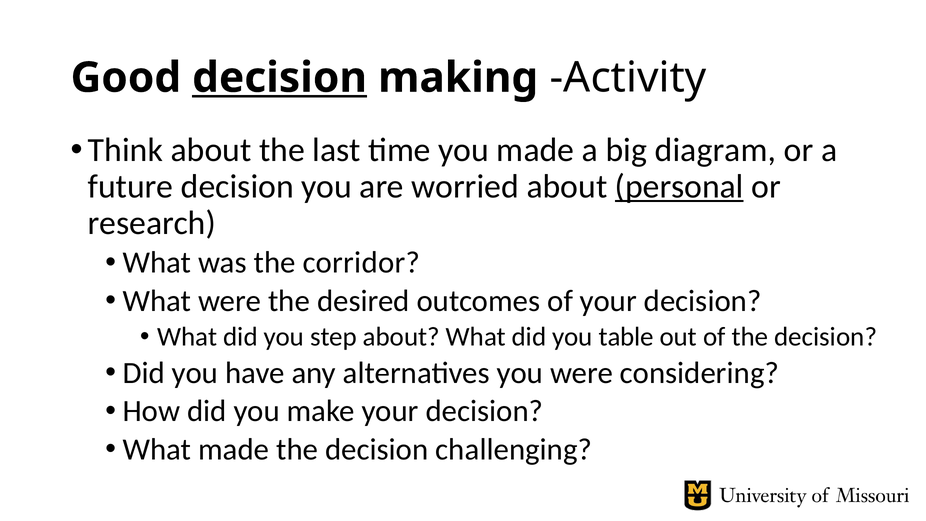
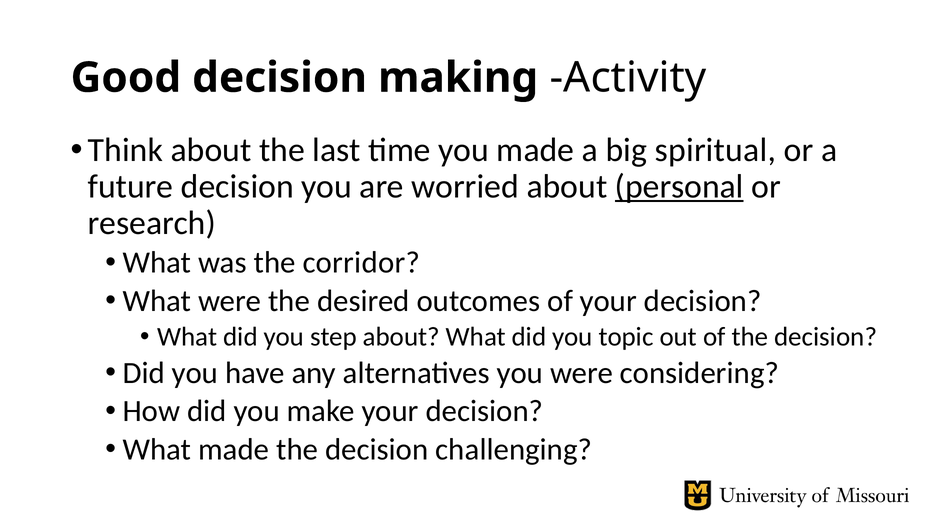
decision underline: present -> none (280, 78)
diagram: diagram -> spiritual (715, 150)
table: table -> topic (626, 337)
